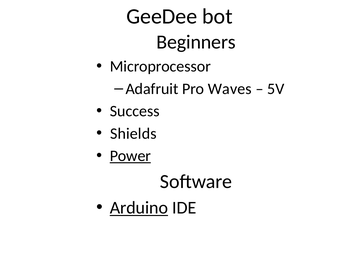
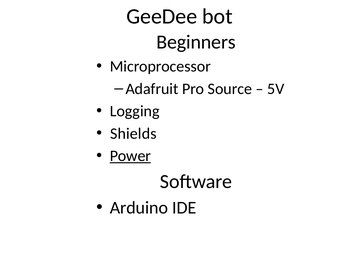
Waves: Waves -> Source (230, 89)
Success: Success -> Logging (135, 111)
Arduino underline: present -> none (139, 208)
